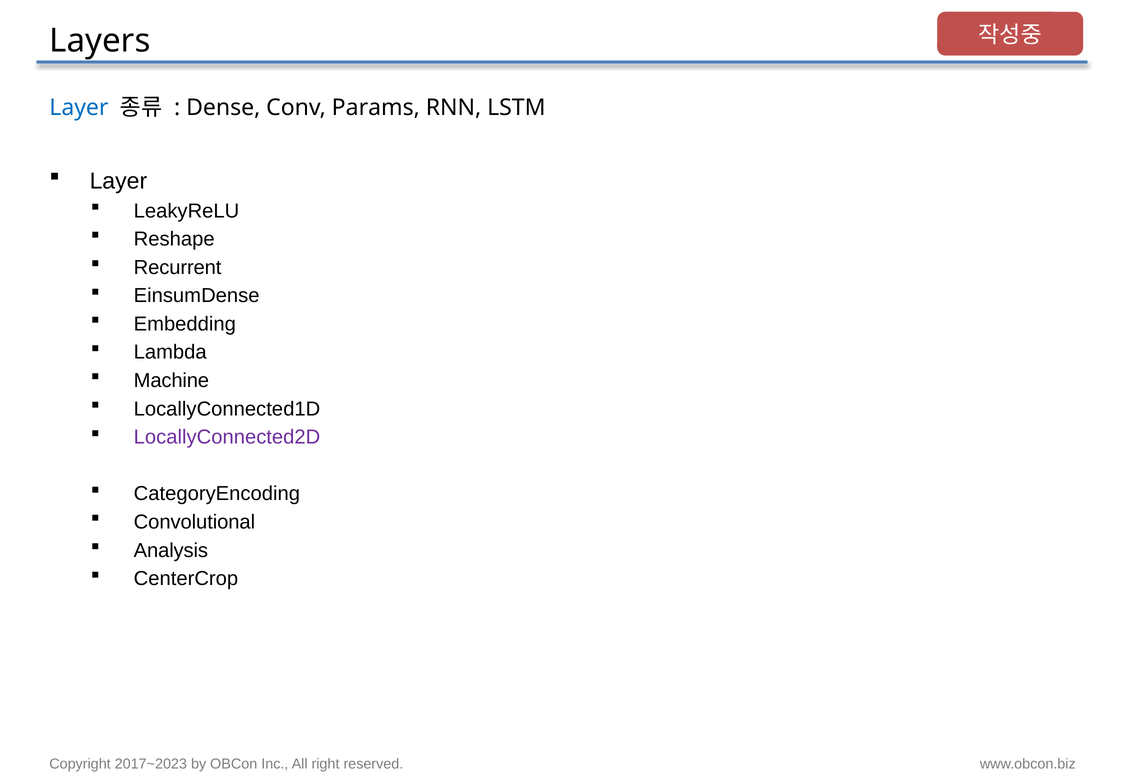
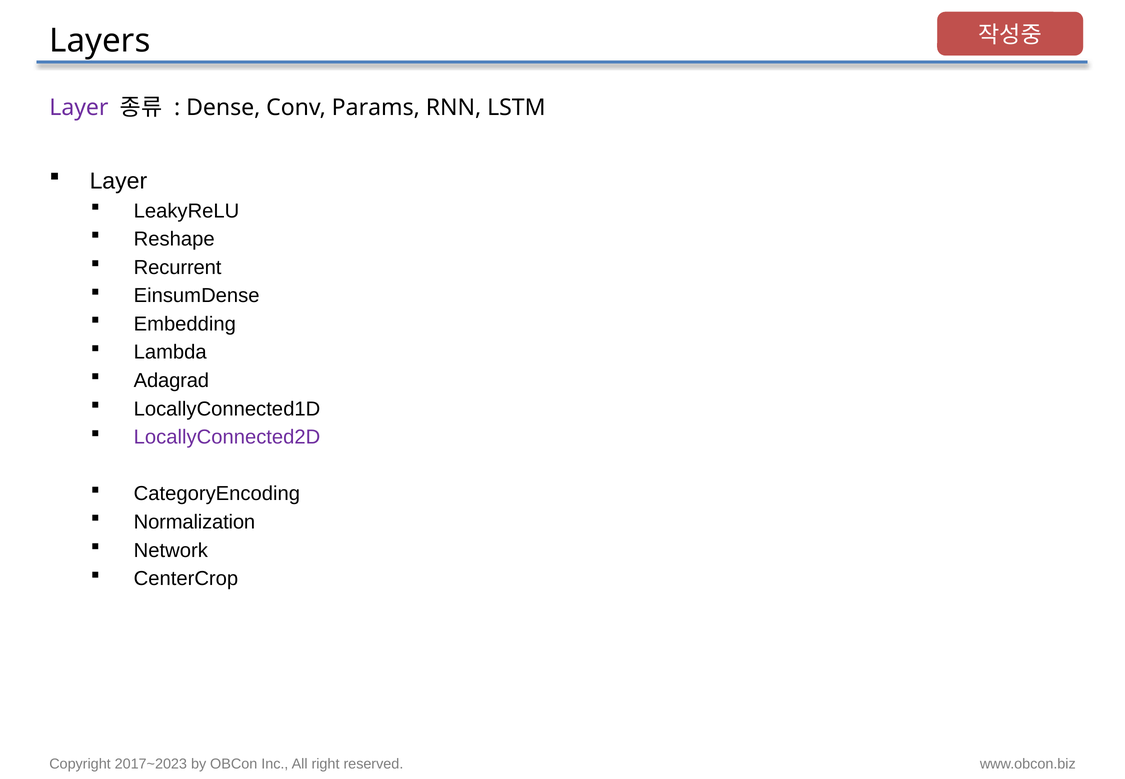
Layer colour: blue -> purple (79, 107)
Machine: Machine -> Adagrad (171, 381)
Convolutional: Convolutional -> Normalization (194, 522)
Analysis: Analysis -> Network (171, 550)
